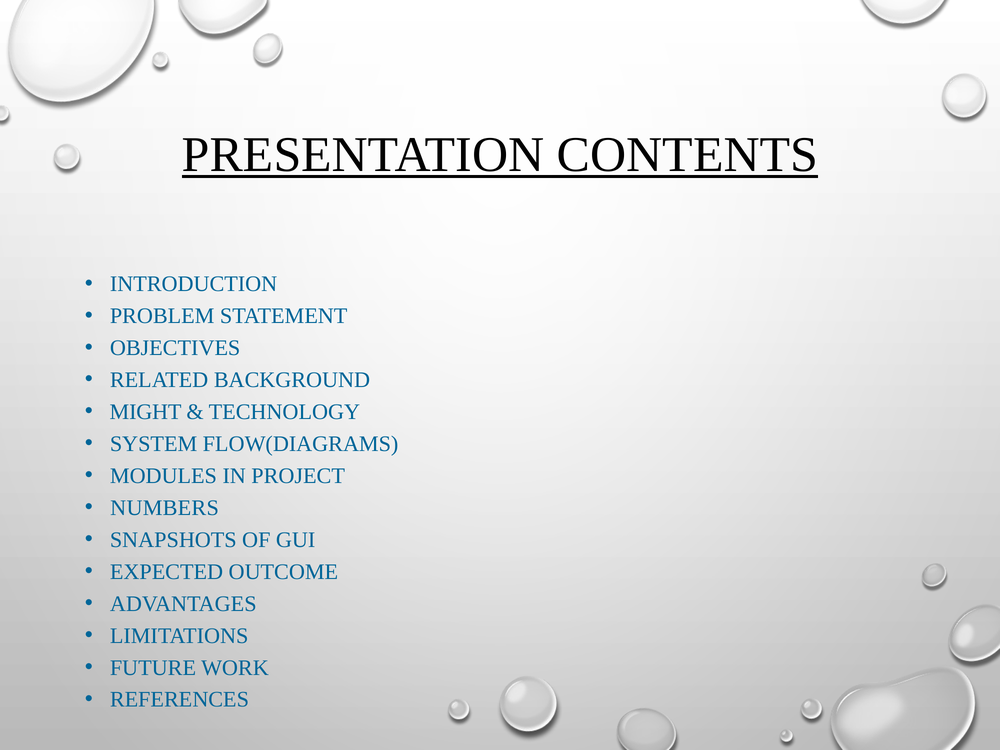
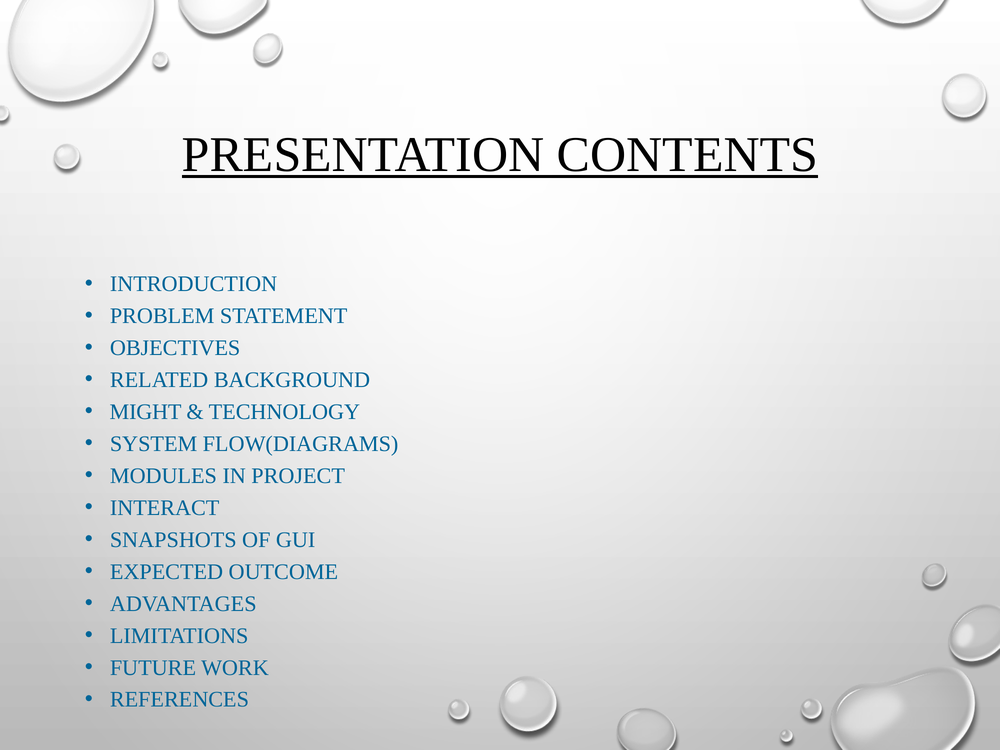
NUMBERS: NUMBERS -> INTERACT (165, 508)
